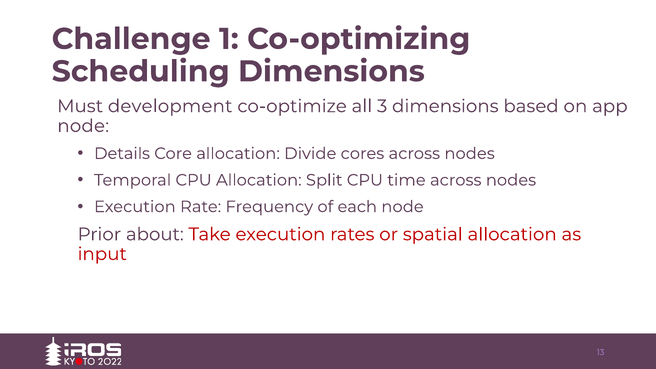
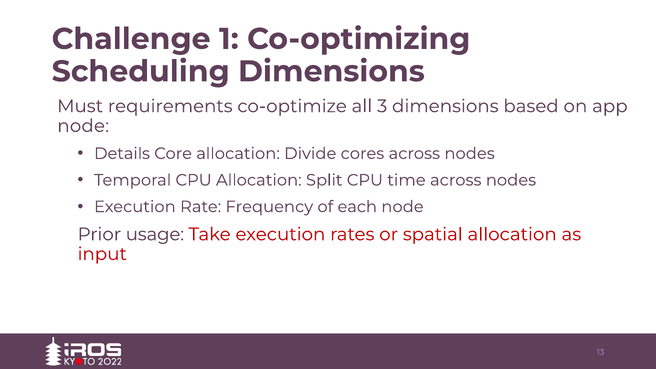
development: development -> requirements (170, 106)
about: about -> usage (155, 234)
